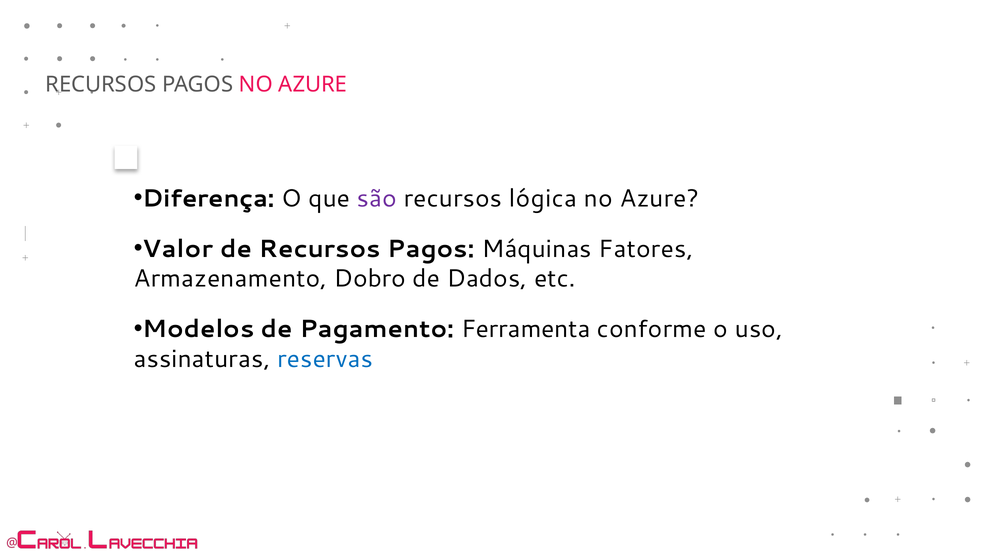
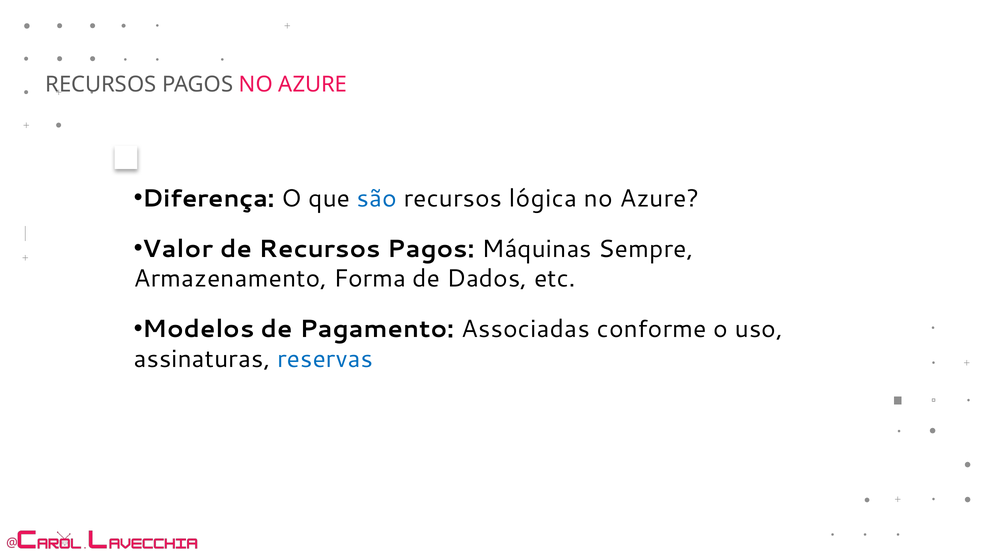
são colour: purple -> blue (377, 199)
Fatores: Fatores -> Sempre (646, 249)
Dobro: Dobro -> Forma (370, 279)
Ferramenta: Ferramenta -> Associadas (526, 329)
